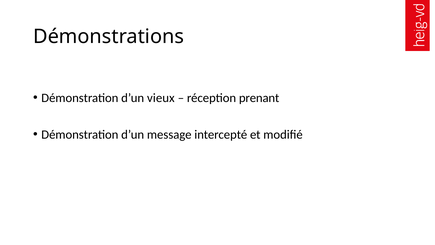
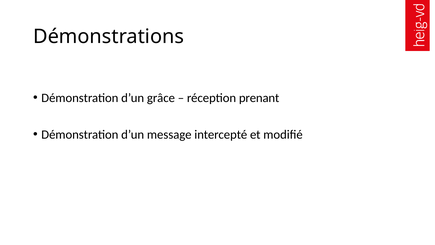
vieux: vieux -> grâce (161, 98)
